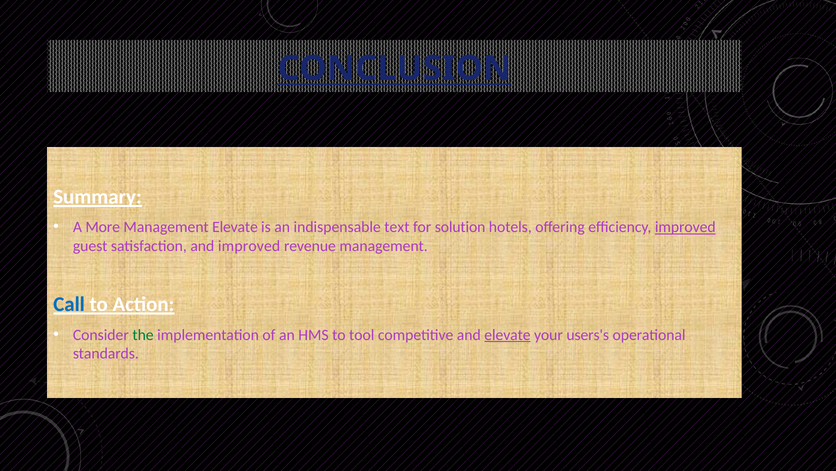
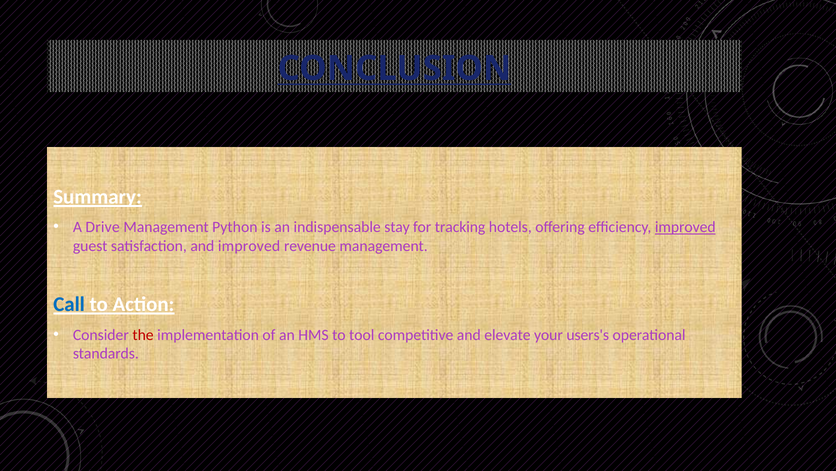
More: More -> Drive (103, 227)
Management Elevate: Elevate -> Python (235, 227)
text: text -> stay (397, 227)
solution: solution -> tracking (460, 227)
the colour: green -> red (143, 334)
elevate underline: present -> none (507, 334)
